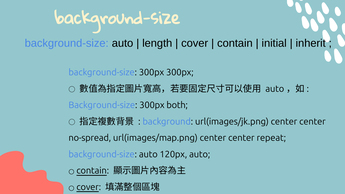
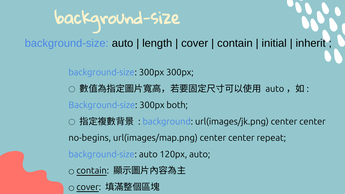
no-spread: no-spread -> no-begins (90, 138)
